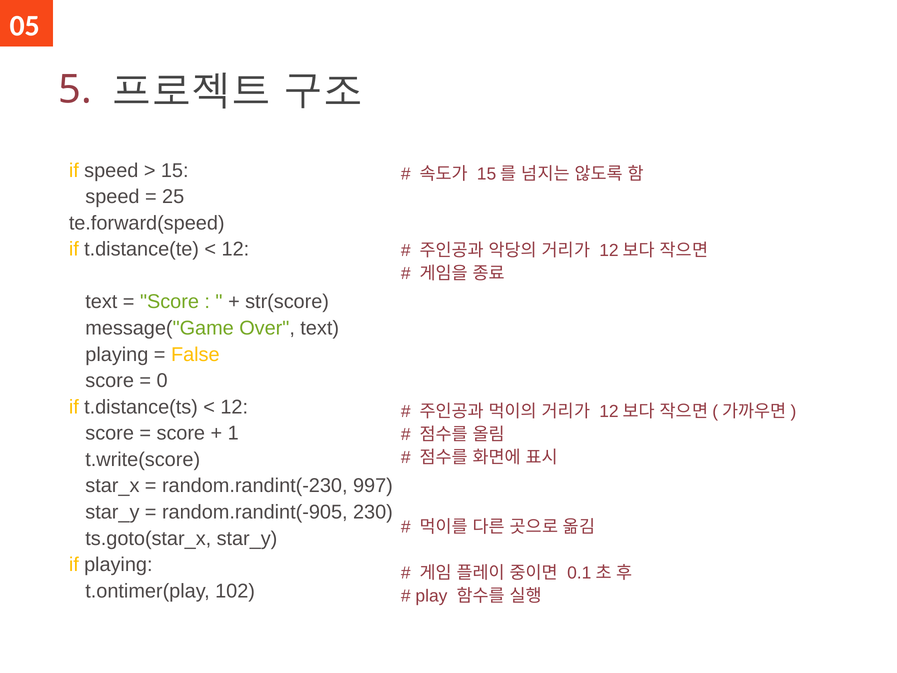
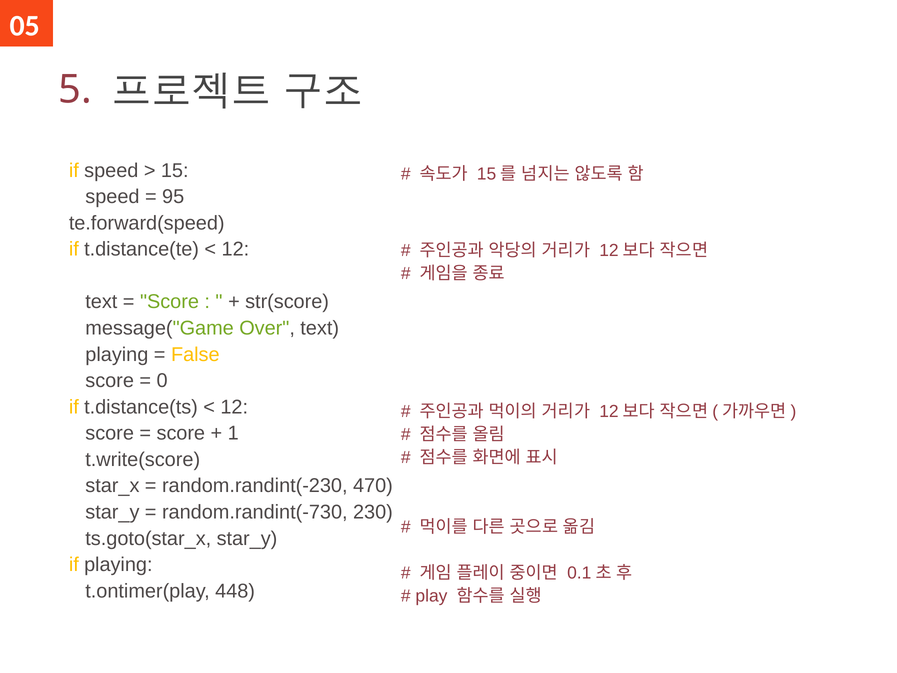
25: 25 -> 95 (173, 197)
997: 997 -> 470 (373, 486)
random.randint(-905: random.randint(-905 -> random.randint(-730 (255, 512)
102: 102 -> 448 (235, 591)
